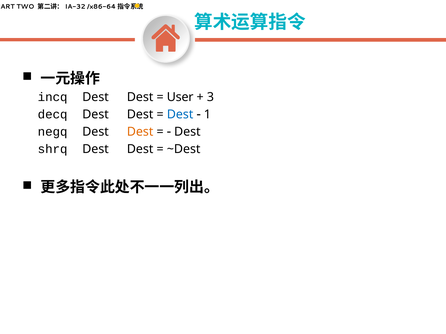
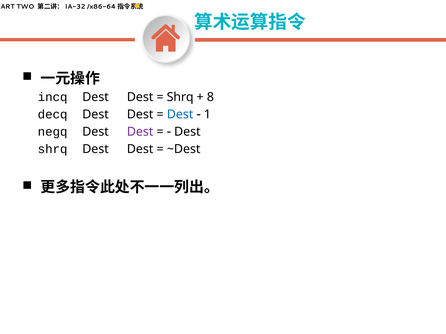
User: User -> Shrq (180, 97)
3: 3 -> 8 (210, 97)
Dest colour: orange -> purple (140, 132)
